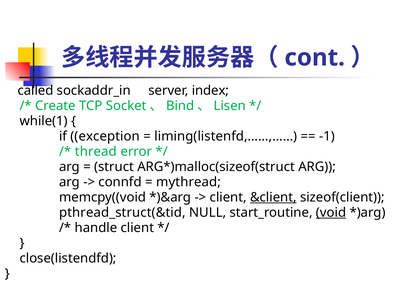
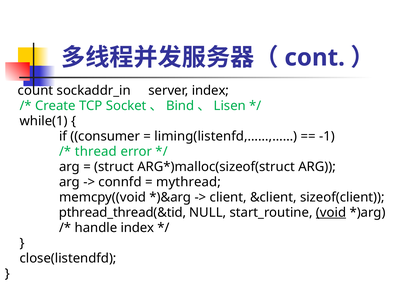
called: called -> count (35, 91)
exception: exception -> consumer (105, 136)
&client underline: present -> none (273, 197)
pthread_struct(&tid: pthread_struct(&tid -> pthread_thread(&tid (123, 213)
handle client: client -> index (137, 228)
